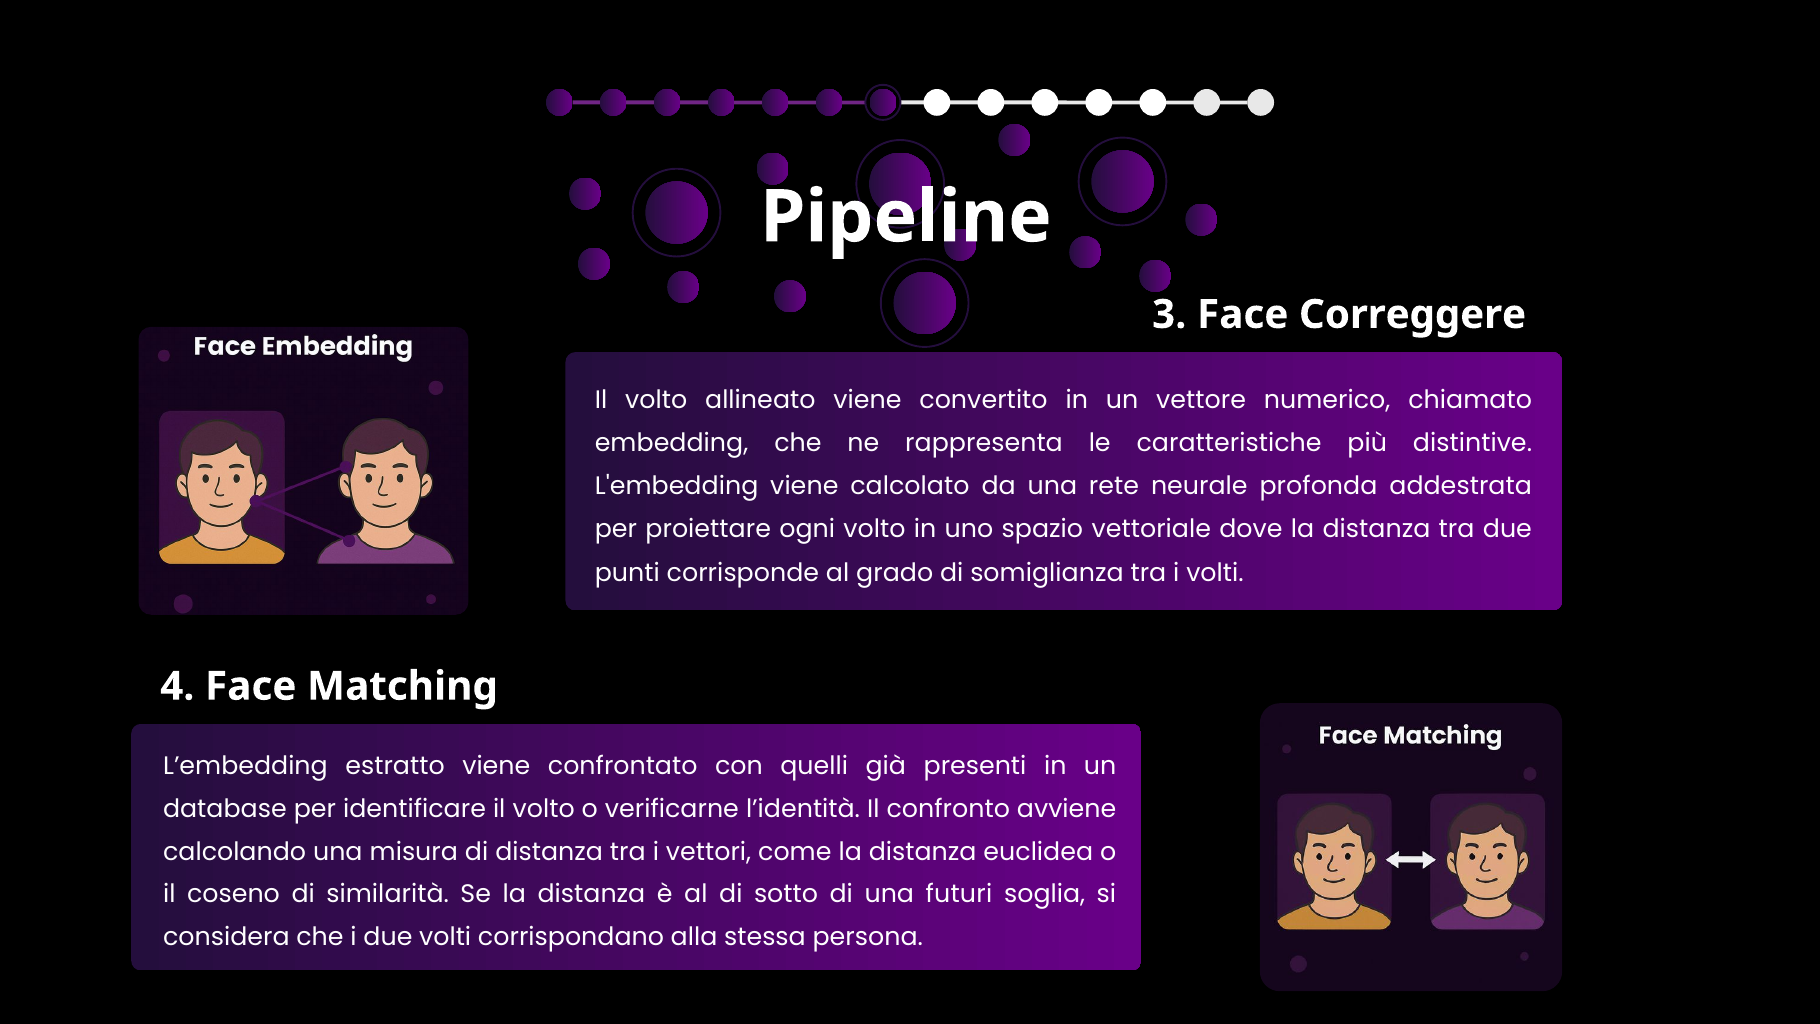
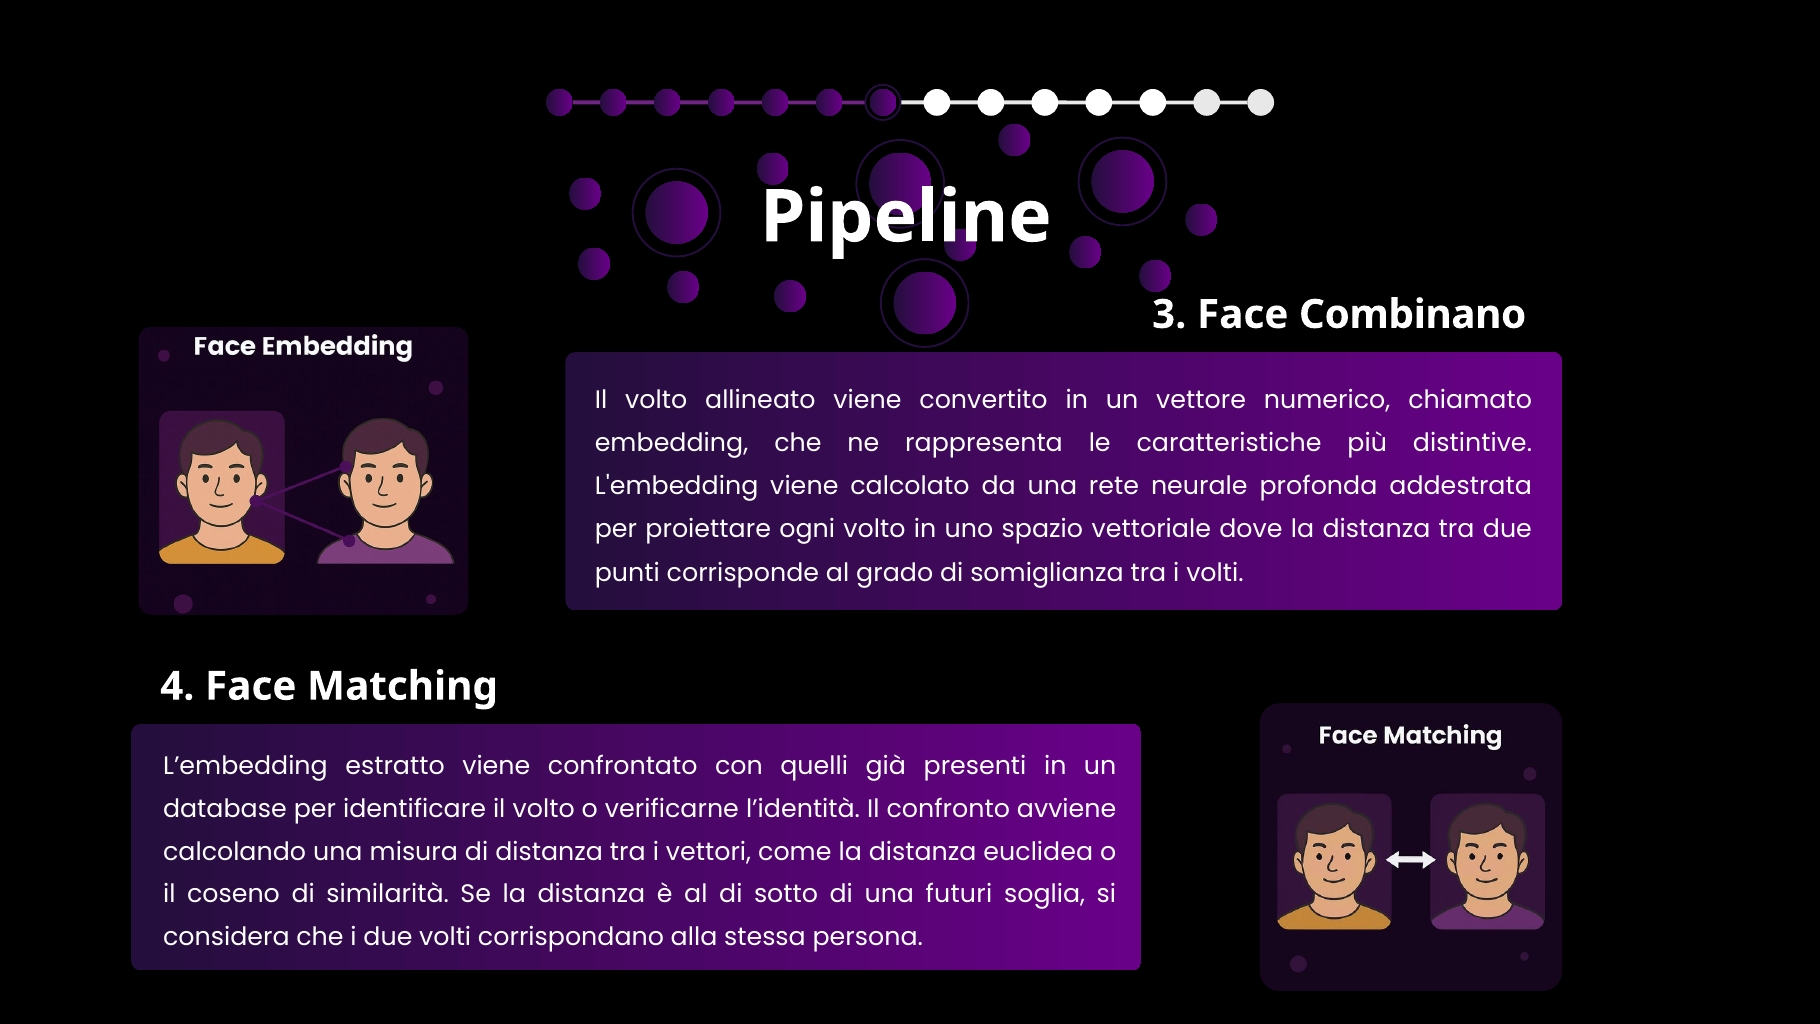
Correggere: Correggere -> Combinano (1413, 315)
